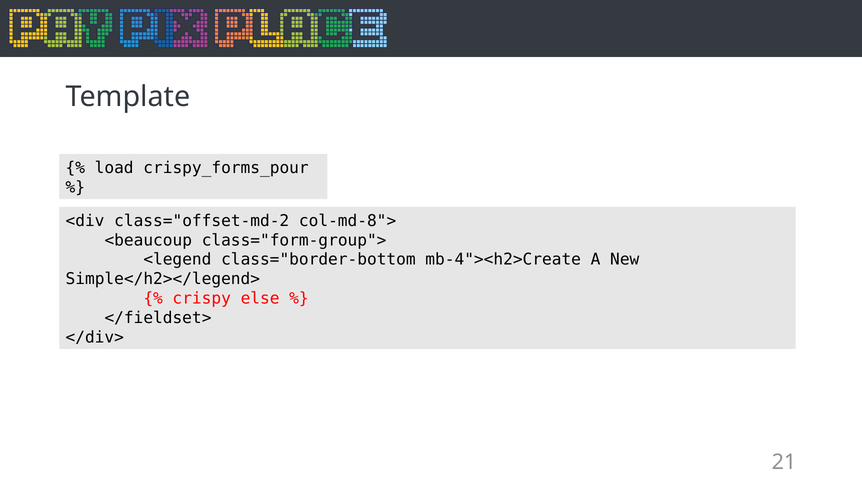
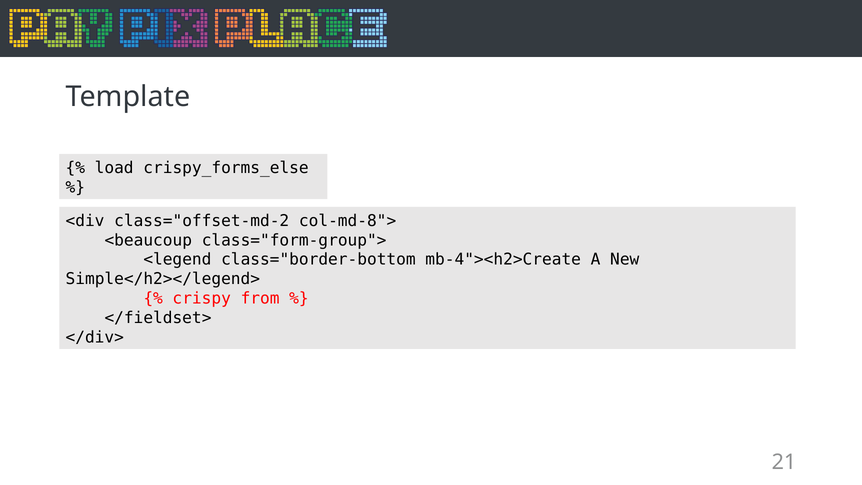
crispy_forms_pour: crispy_forms_pour -> crispy_forms_else (226, 168)
else: else -> from (260, 298)
